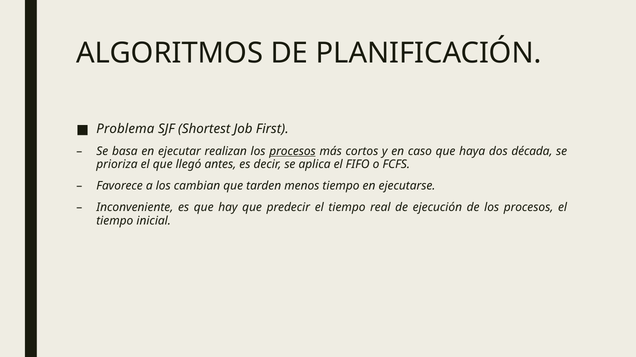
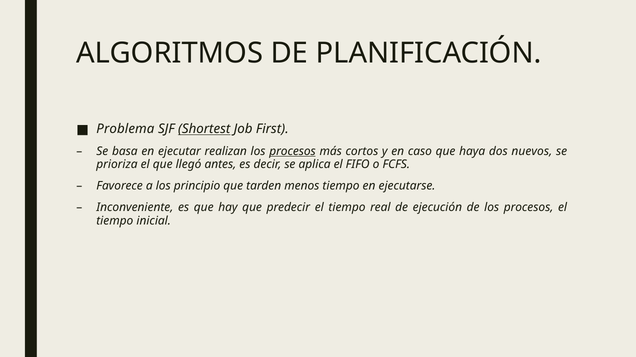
Shortest underline: none -> present (204, 129)
década: década -> nuevos (532, 151)
cambian: cambian -> principio (197, 186)
